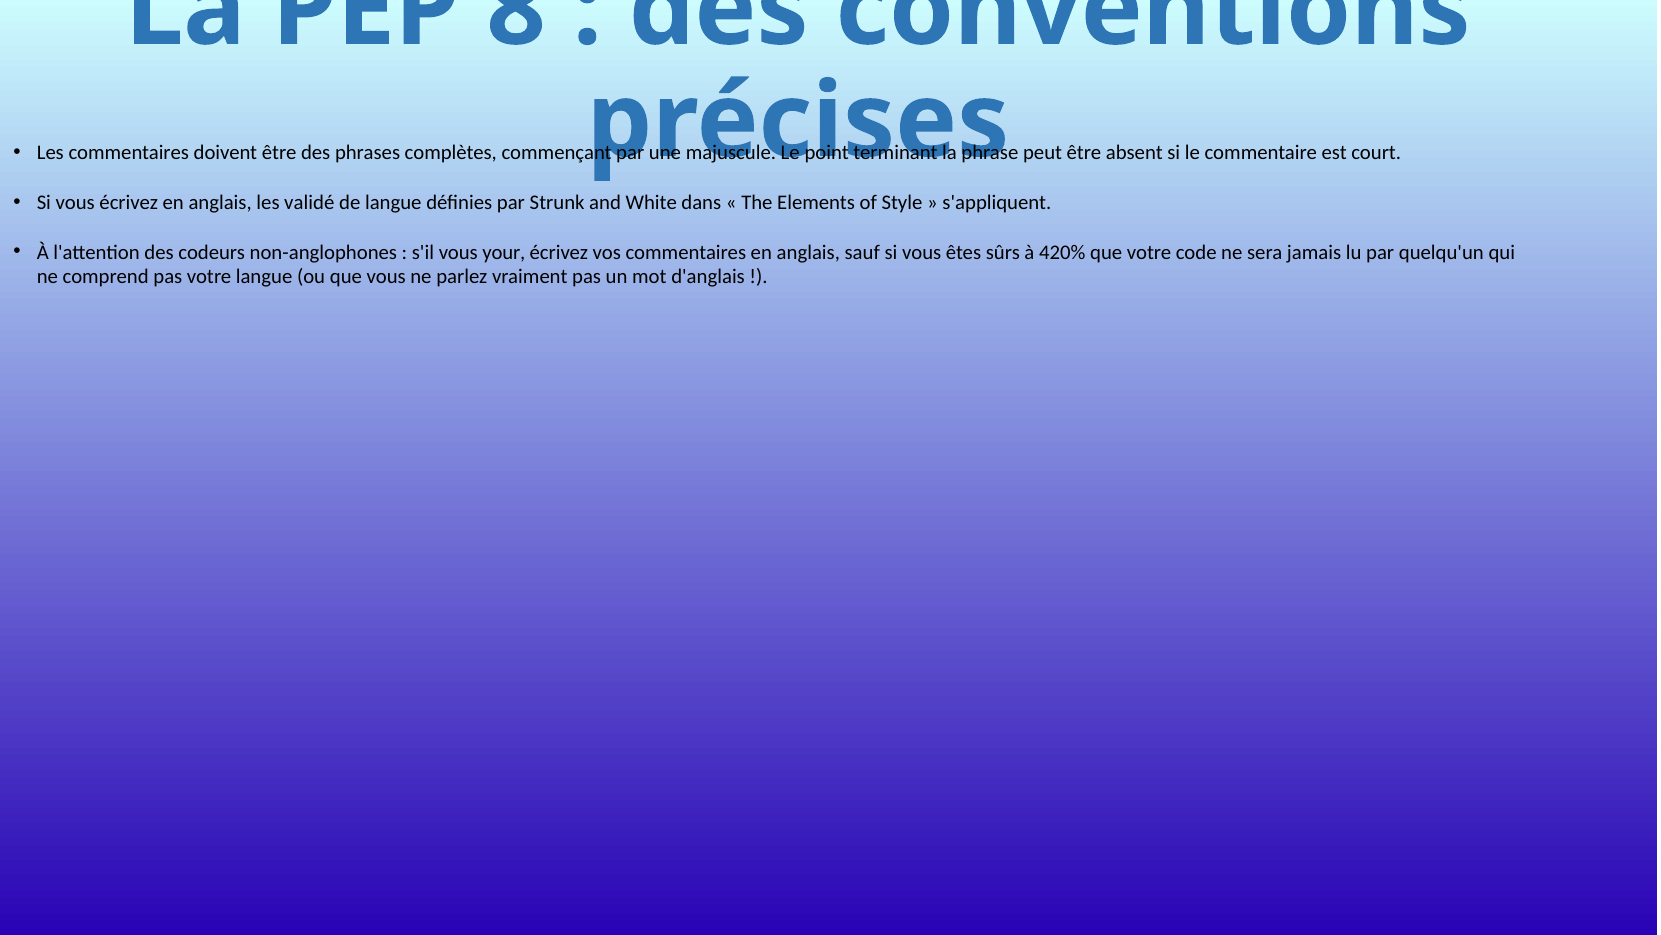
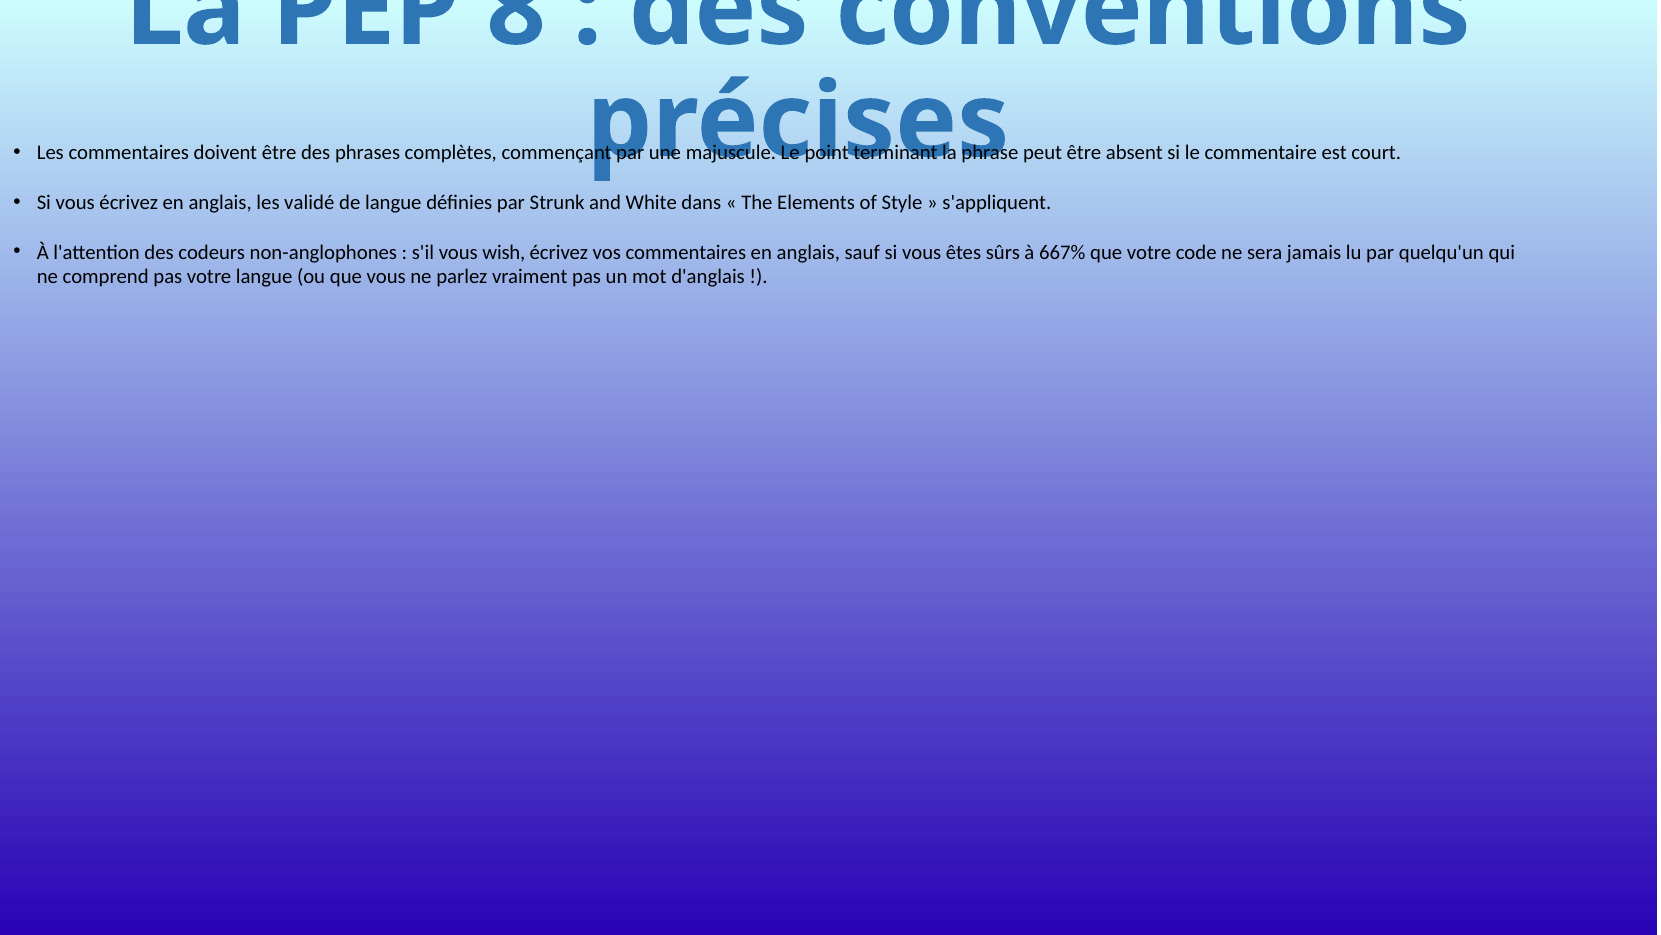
your: your -> wish (504, 252)
420%: 420% -> 667% (1062, 252)
